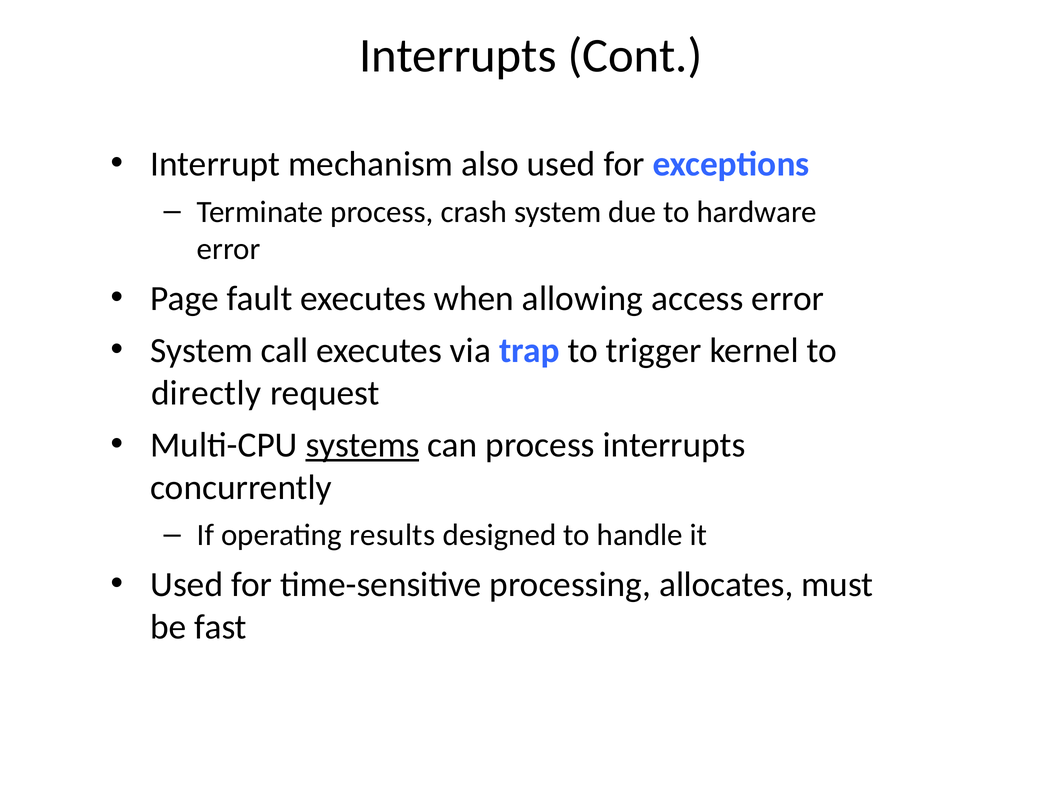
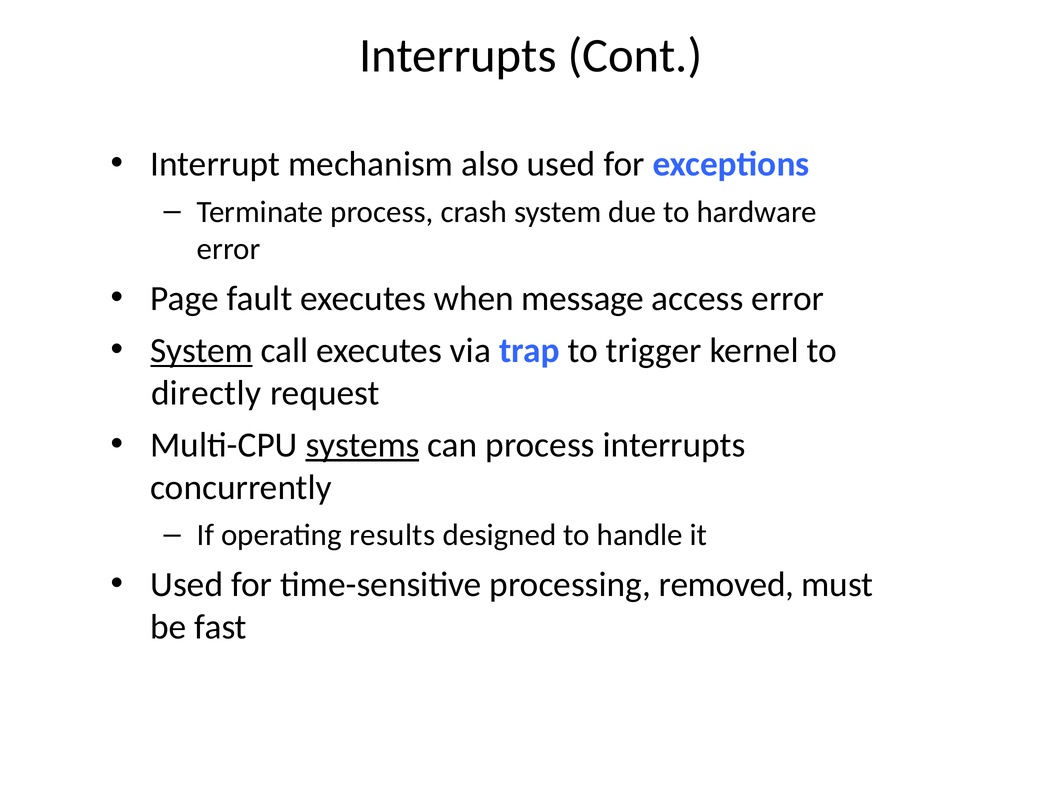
allowing: allowing -> message (583, 299)
System underline: none -> present (202, 351)
allocates: allocates -> removed (726, 585)
